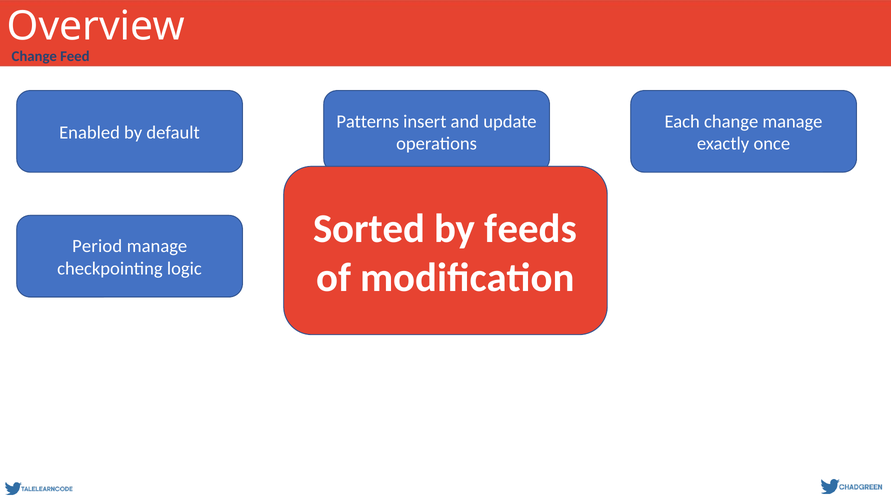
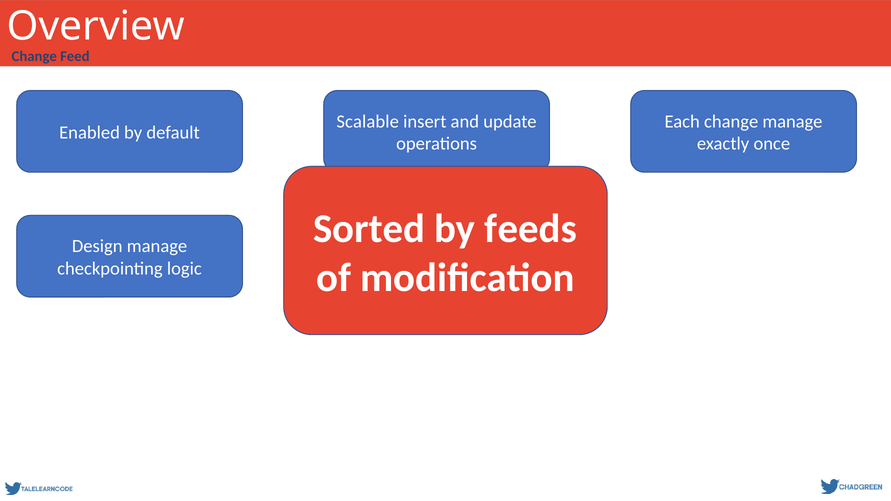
Patterns: Patterns -> Scalable (368, 122)
Period: Period -> Design (97, 246)
